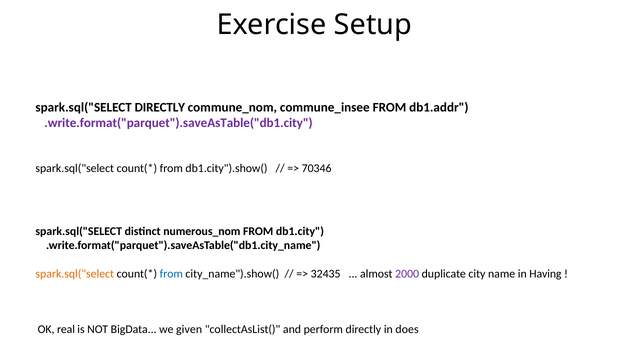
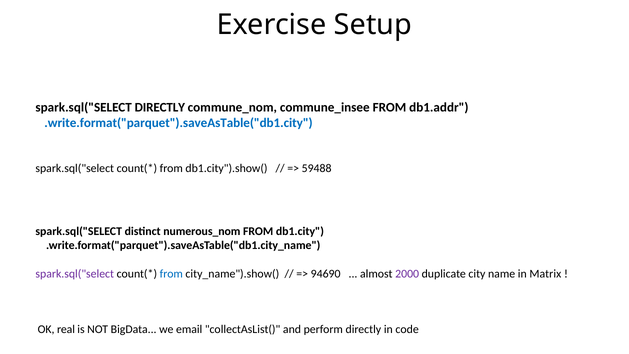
.write.format("parquet").saveAsTable("db1.city colour: purple -> blue (179, 123)
70346: 70346 -> 59488 (317, 168)
spark.sql("select colour: orange -> purple (75, 274)
32435: 32435 -> 94690 (326, 274)
Having: Having -> Matrix (545, 274)
given: given -> email (189, 329)
does: does -> code (407, 329)
